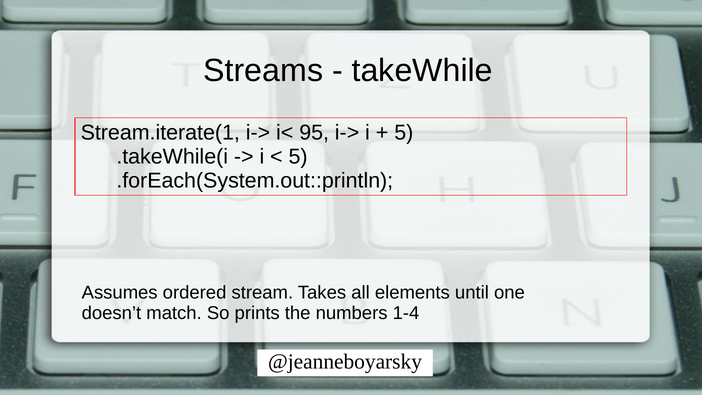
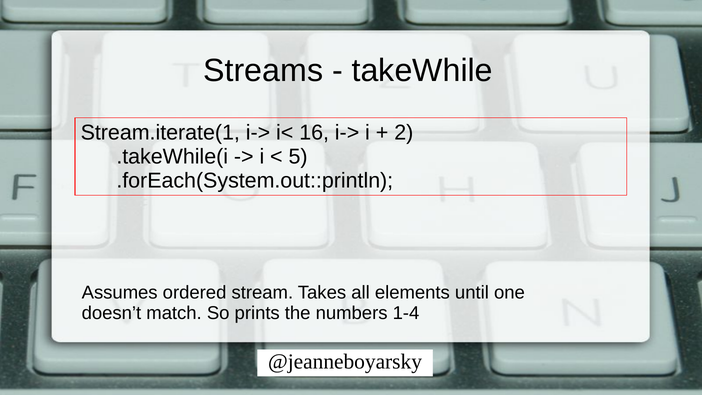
95: 95 -> 16 (314, 133)
5: 5 -> 2 (404, 133)
